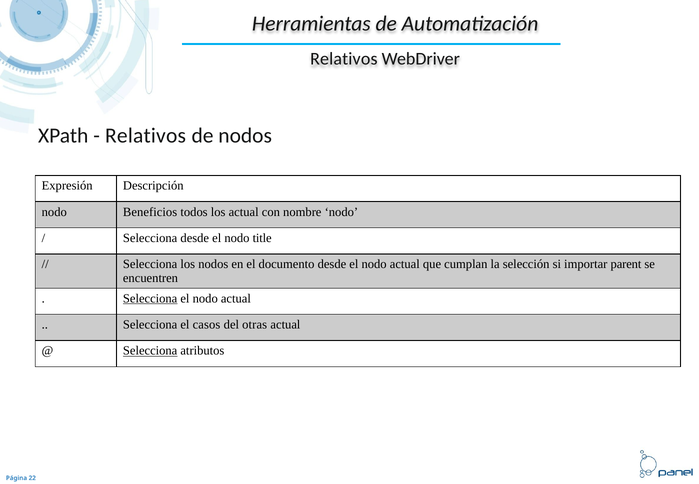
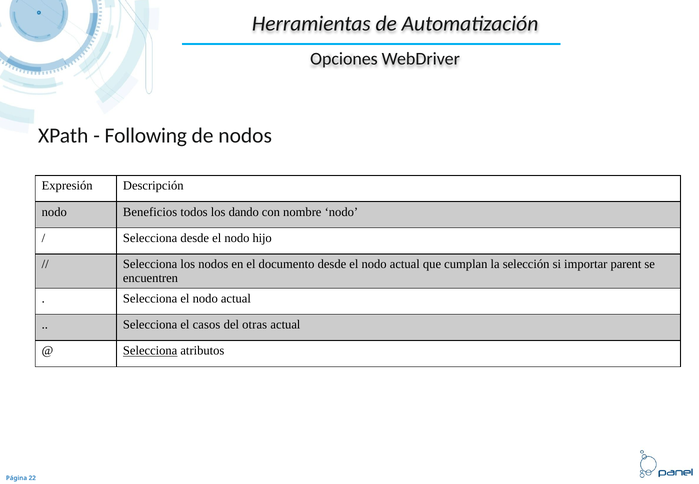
Relativos: Relativos -> Opciones (344, 59)
Relativos: Relativos -> Following (146, 135)
los actual: actual -> dando (244, 212)
title: title -> hijo (262, 238)
Selecciona underline: present -> none (150, 298)
